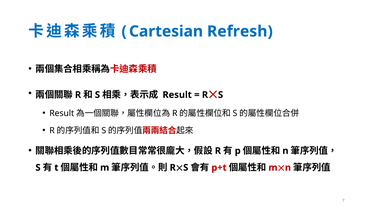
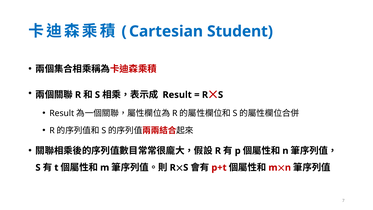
Refresh: Refresh -> Student (240, 31)
